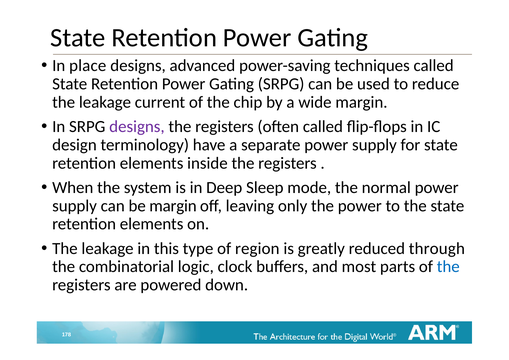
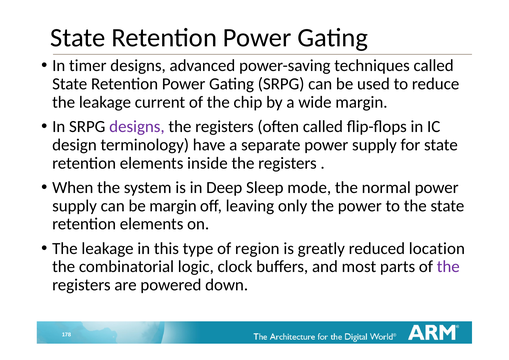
place: place -> timer (88, 65)
through: through -> location (437, 248)
the colour: blue -> purple (448, 266)
